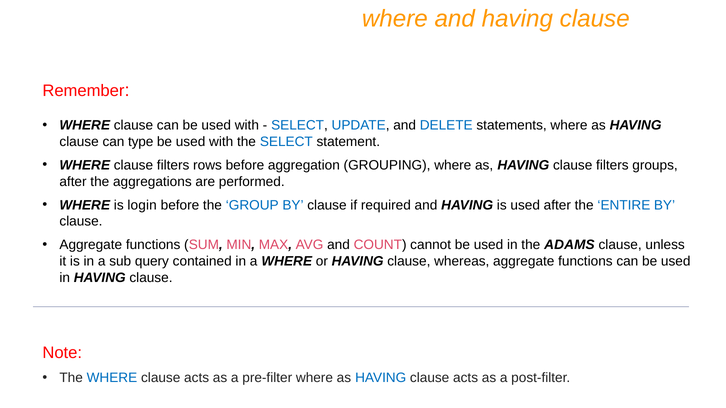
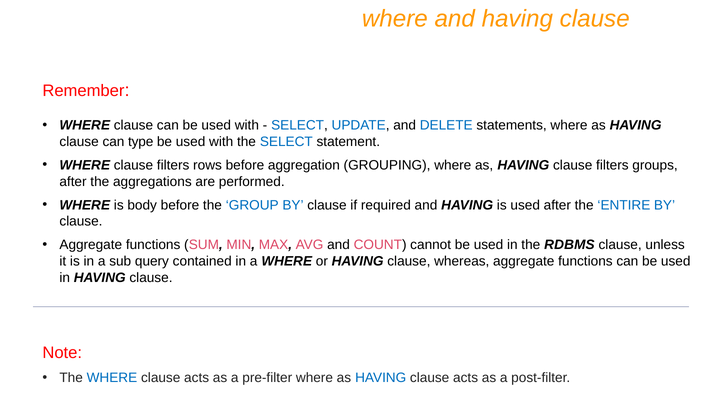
login: login -> body (142, 205)
ADAMS: ADAMS -> RDBMS (569, 245)
